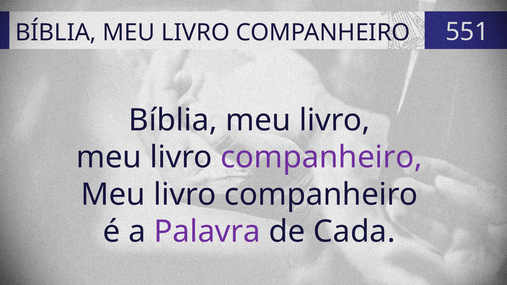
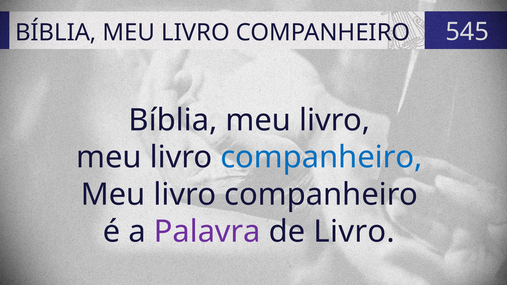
551: 551 -> 545 (467, 32)
companheiro colour: purple -> blue (321, 158)
de Cada: Cada -> Livro (354, 232)
